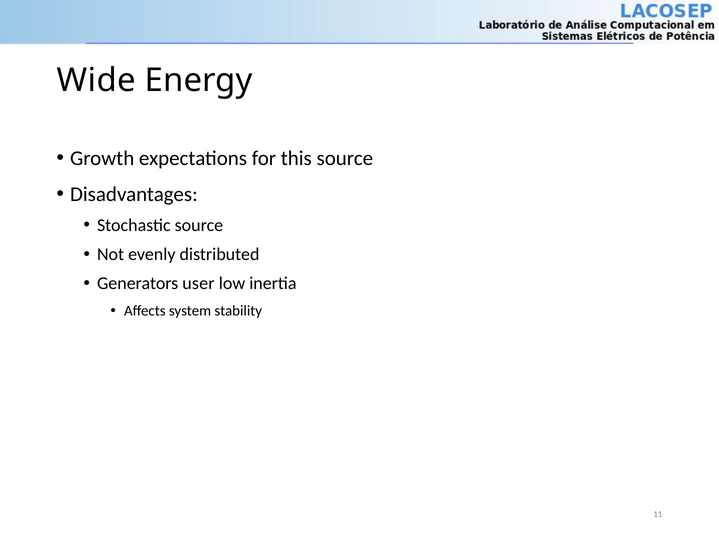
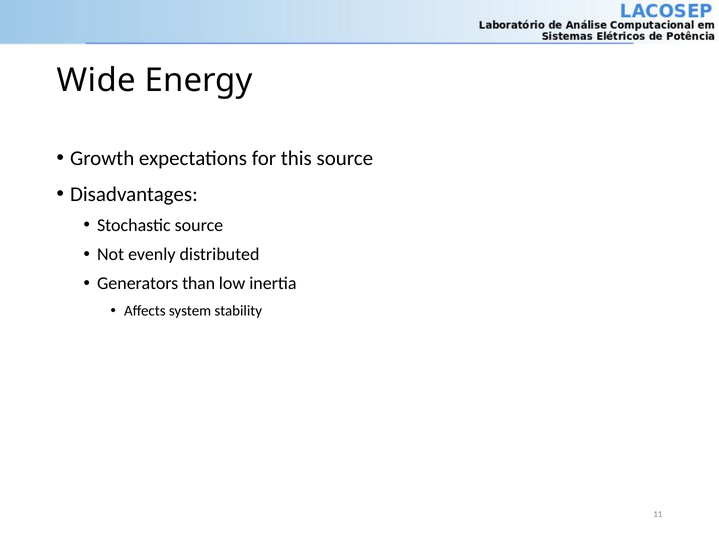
user: user -> than (199, 284)
